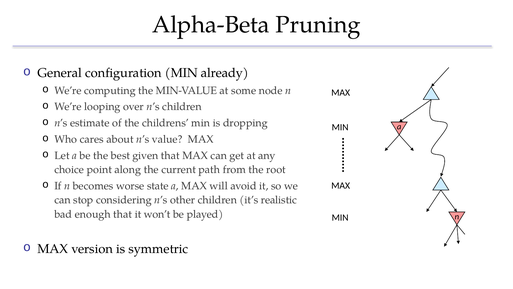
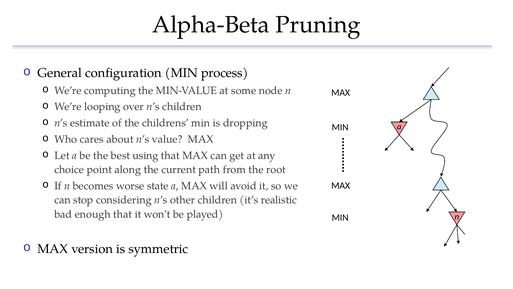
already: already -> process (225, 73)
given: given -> using (145, 155)
